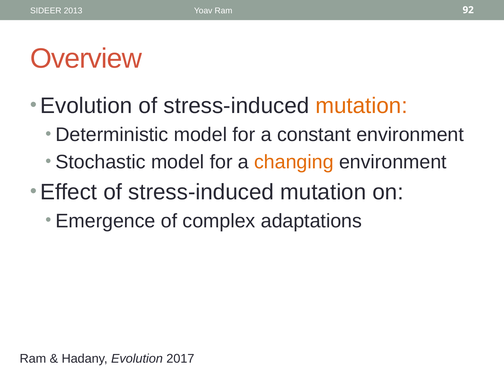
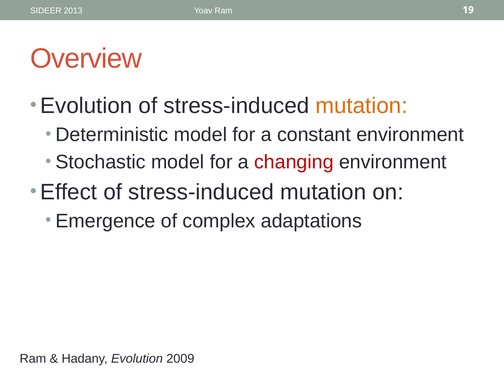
92: 92 -> 19 (468, 10)
changing colour: orange -> red (294, 162)
2017: 2017 -> 2009 (180, 359)
